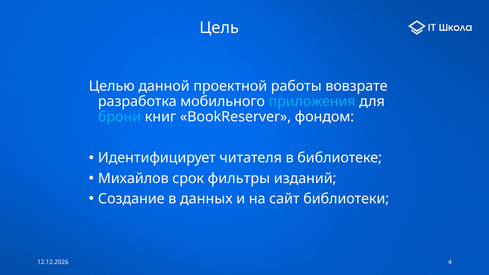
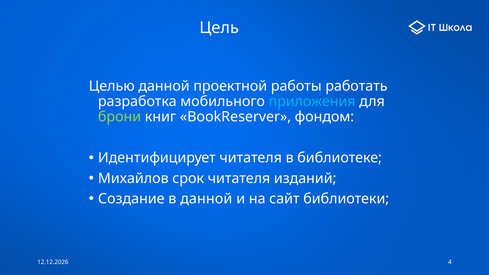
вовзрате: вовзрате -> работать (356, 86)
брони colour: light blue -> light green (120, 117)
срок фильтры: фильтры -> читателя (239, 178)
в данных: данных -> данной (206, 199)
